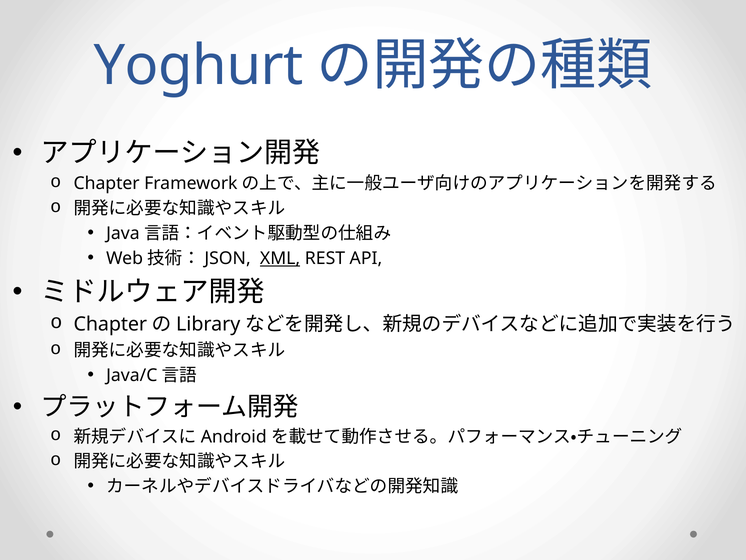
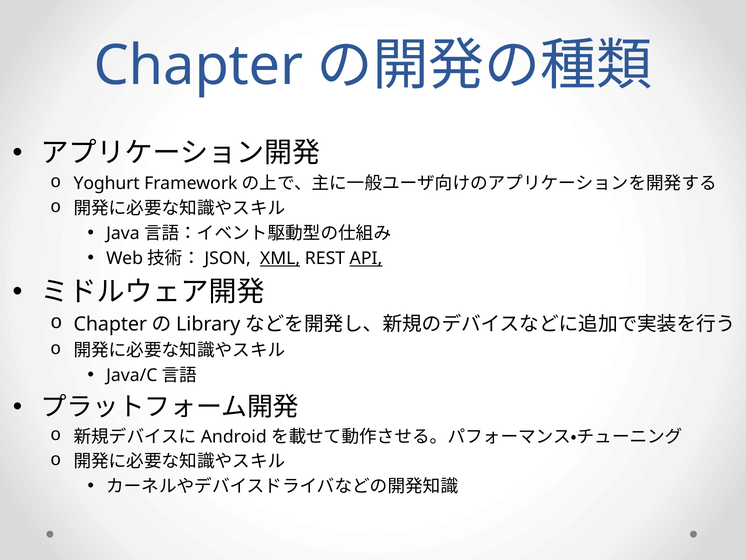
Yoghurt: Yoghurt -> Chapter (199, 66)
Chapter: Chapter -> Yoghurt (107, 183)
API underline: none -> present (366, 258)
